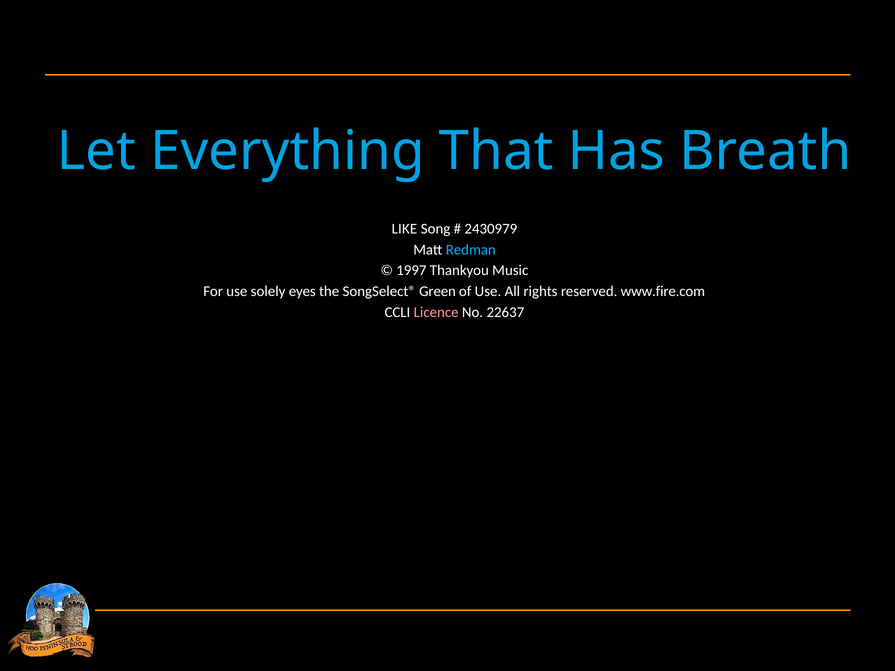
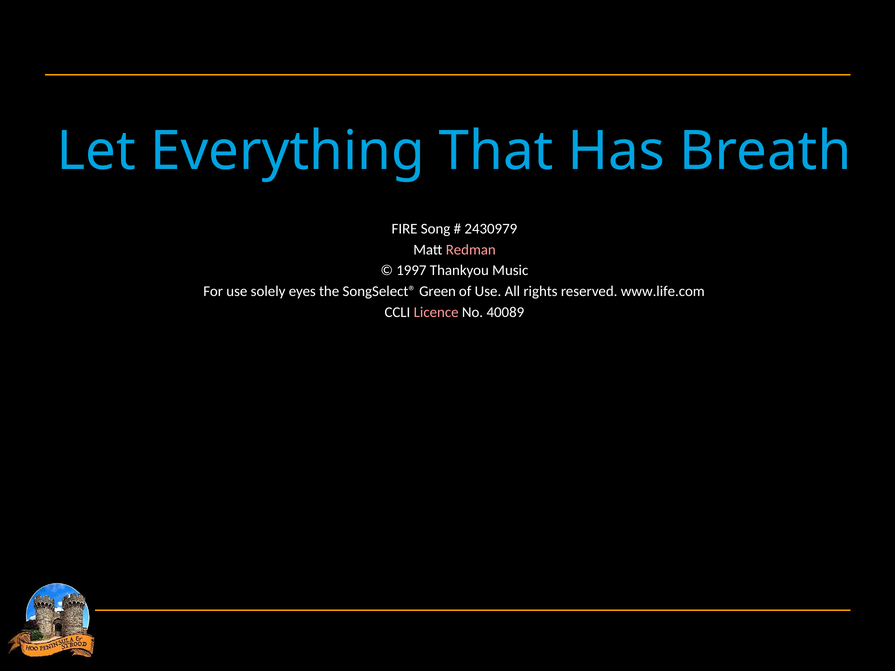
LIKE: LIKE -> FIRE (405, 229)
Redman colour: light blue -> pink (471, 250)
www.fire.com: www.fire.com -> www.life.com (663, 291)
22637: 22637 -> 40089 (505, 312)
